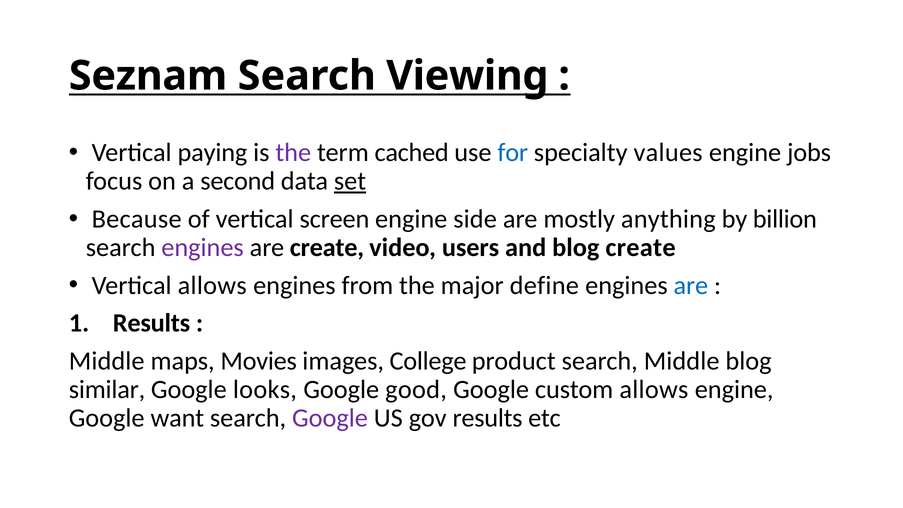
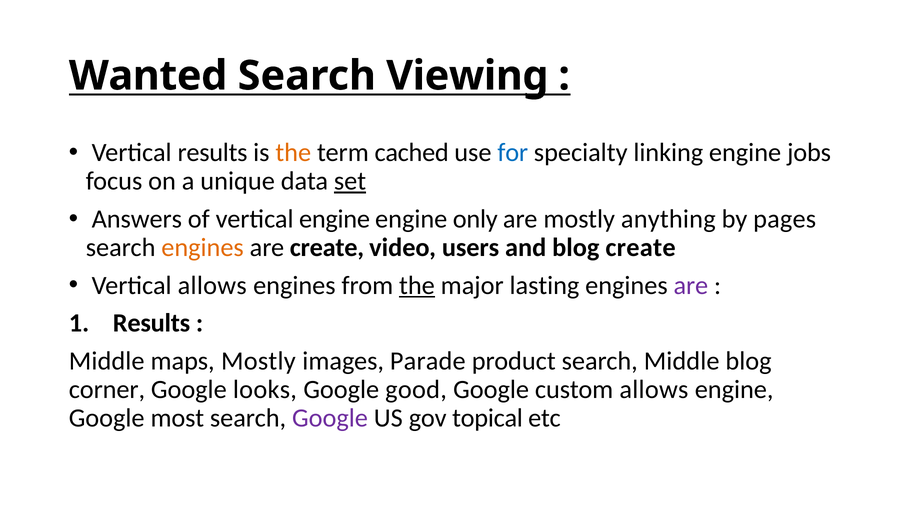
Seznam: Seznam -> Wanted (148, 76)
Vertical paying: paying -> results (213, 153)
the colour: purple -> orange (293, 153)
values: values -> linking (668, 153)
second: second -> unique (238, 181)
Because: Because -> Answers (137, 219)
vertical screen: screen -> engine (335, 219)
side: side -> only (475, 219)
billion: billion -> pages (785, 219)
engines colour: purple -> orange (203, 247)
the underline: none -> present (417, 285)
define: define -> lasting (544, 285)
are colour: blue -> purple (691, 285)
maps Movies: Movies -> Mostly (258, 361)
College: College -> Parade (428, 361)
similar: similar -> corner (107, 389)
want: want -> most (177, 418)
gov results: results -> topical (488, 418)
